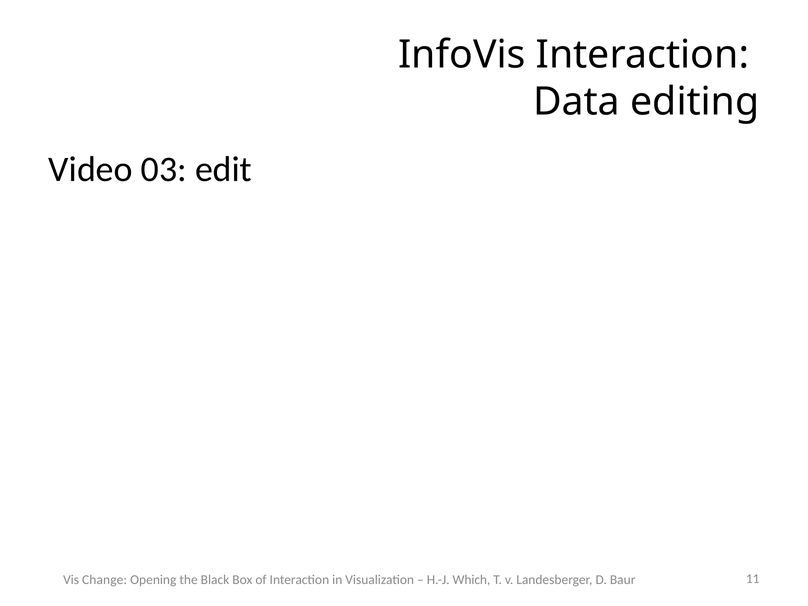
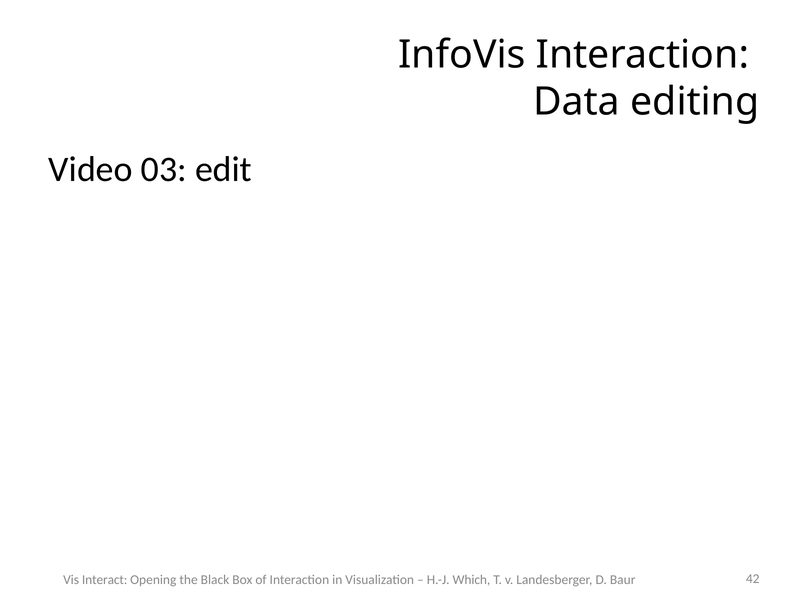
Change: Change -> Interact (105, 580)
11: 11 -> 42 (753, 579)
